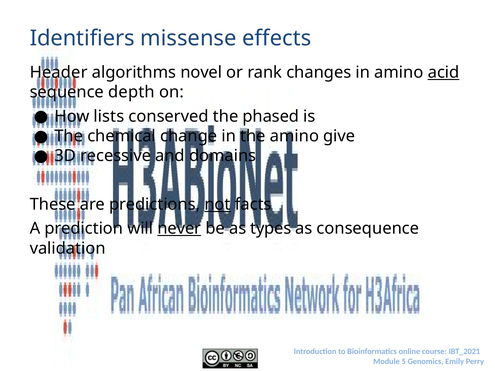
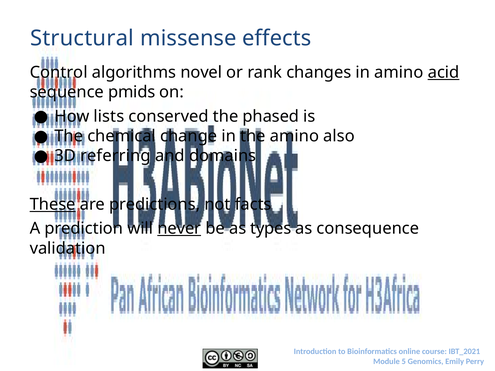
Identifiers: Identifiers -> Structural (82, 38)
Header: Header -> Control (59, 72)
depth: depth -> pmids (132, 92)
give: give -> also (339, 136)
recessive: recessive -> referring (116, 156)
These underline: none -> present (53, 204)
not underline: present -> none (217, 204)
